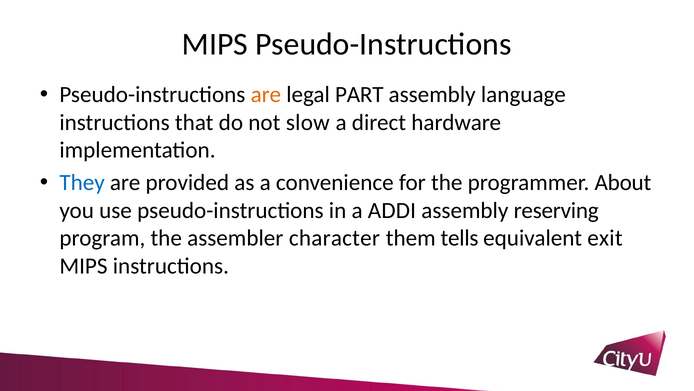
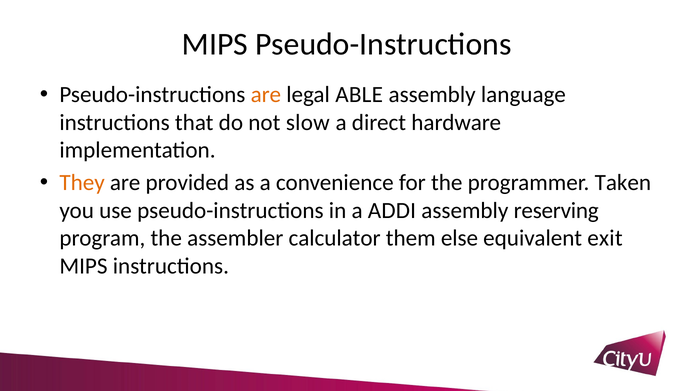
PART: PART -> ABLE (359, 94)
They colour: blue -> orange (82, 182)
About: About -> Taken (623, 182)
character: character -> calculator (335, 238)
tells: tells -> else (459, 238)
